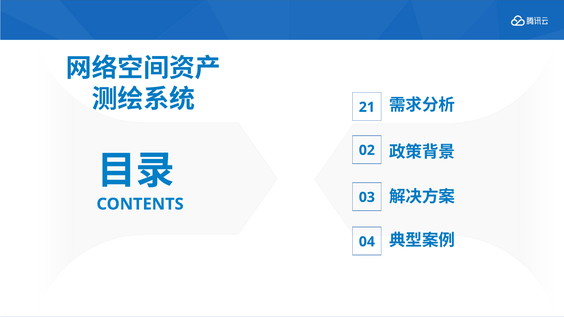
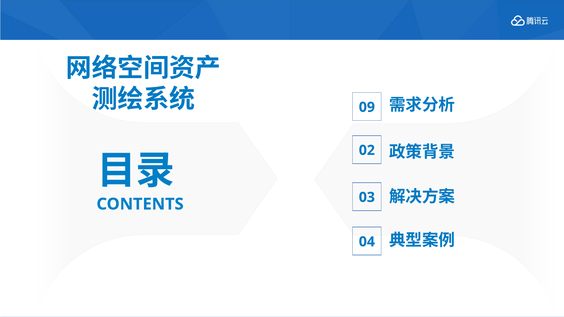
21: 21 -> 09 (367, 107)
